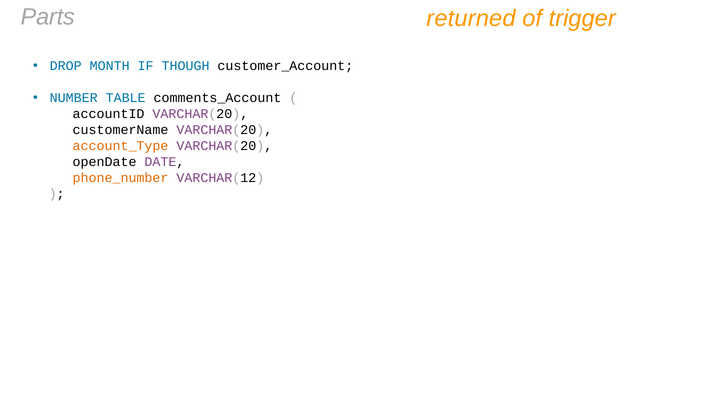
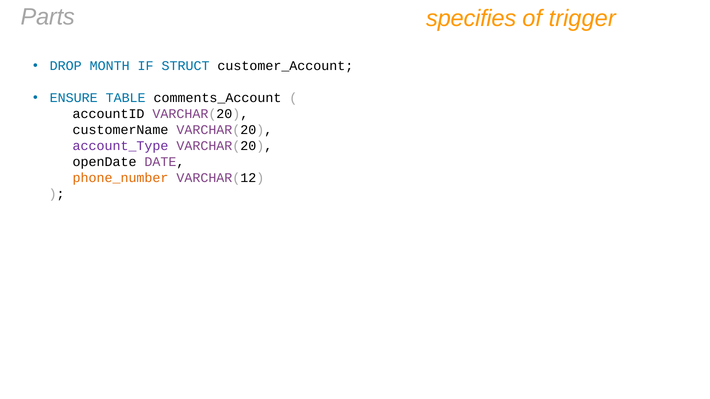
returned: returned -> specifies (471, 18)
THOUGH: THOUGH -> STRUCT (186, 66)
NUMBER: NUMBER -> ENSURE (74, 98)
account_Type colour: orange -> purple (121, 146)
